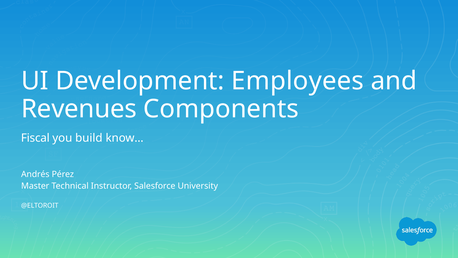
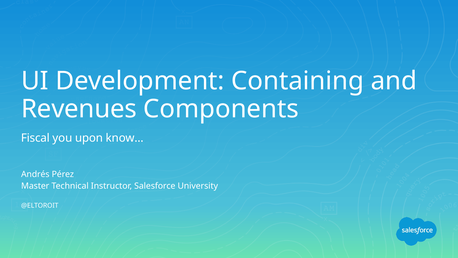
Employees: Employees -> Containing (298, 81)
build: build -> upon (89, 138)
